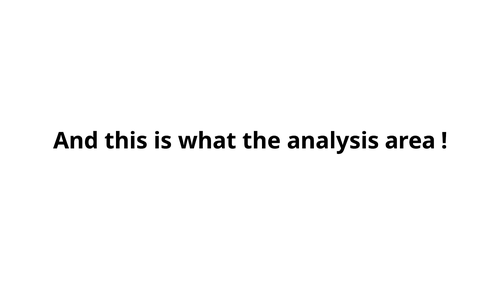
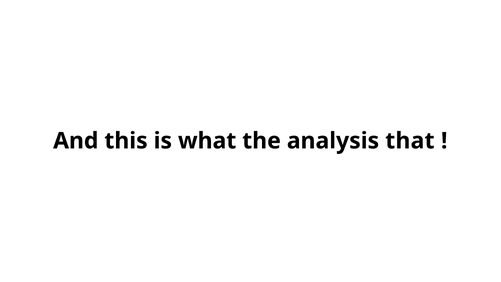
area: area -> that (410, 141)
